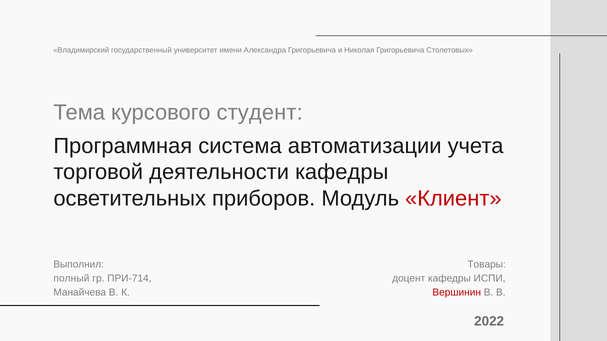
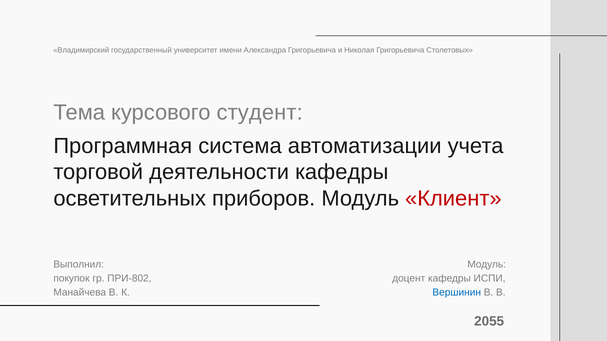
Товары: Товары -> Модуль (487, 265)
полный: полный -> покупок (71, 279)
ПРИ-714: ПРИ-714 -> ПРИ-802 (129, 279)
Вершинин colour: red -> blue (457, 293)
2022: 2022 -> 2055 (489, 322)
